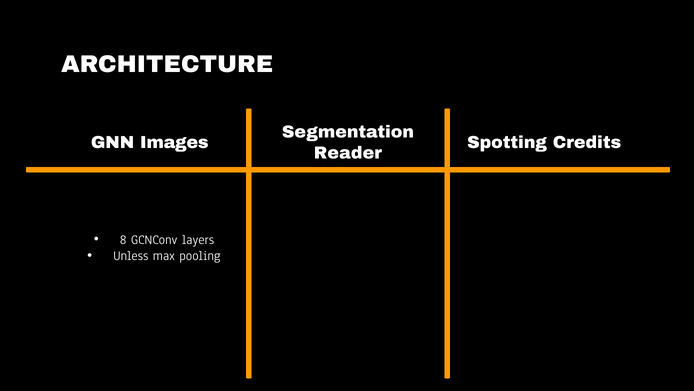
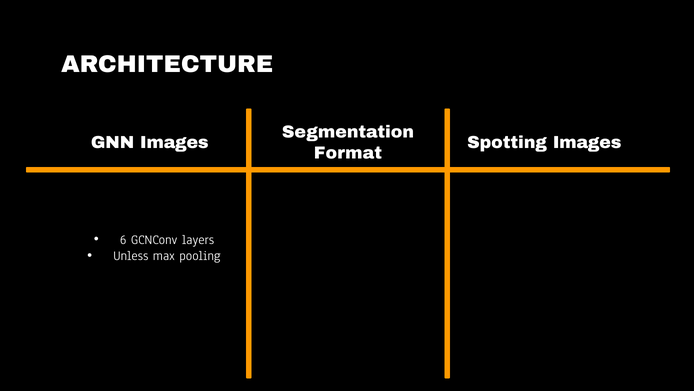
Spotting Credits: Credits -> Images (587, 142)
Reader: Reader -> Format (348, 153)
8: 8 -> 6 (123, 239)
